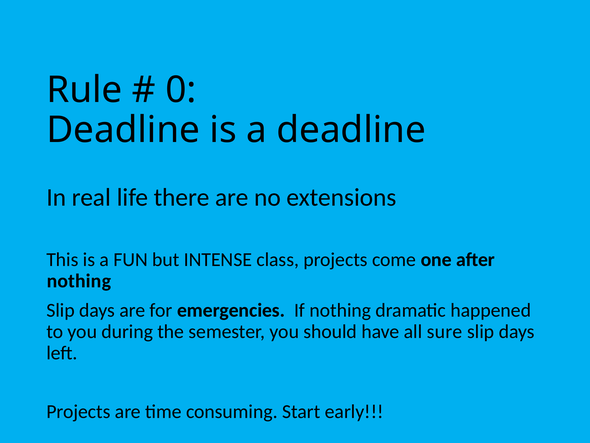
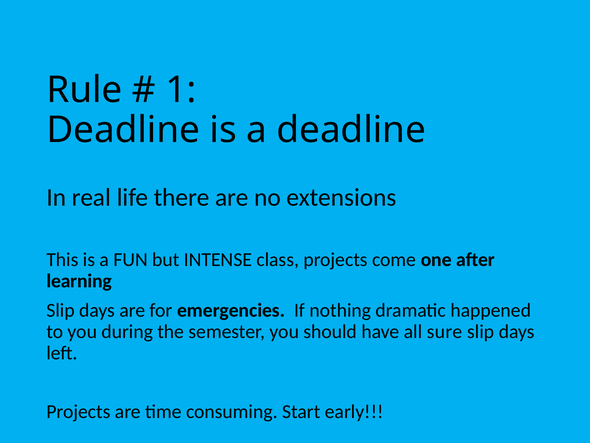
0: 0 -> 1 (181, 90)
nothing: nothing -> learning (79, 281)
